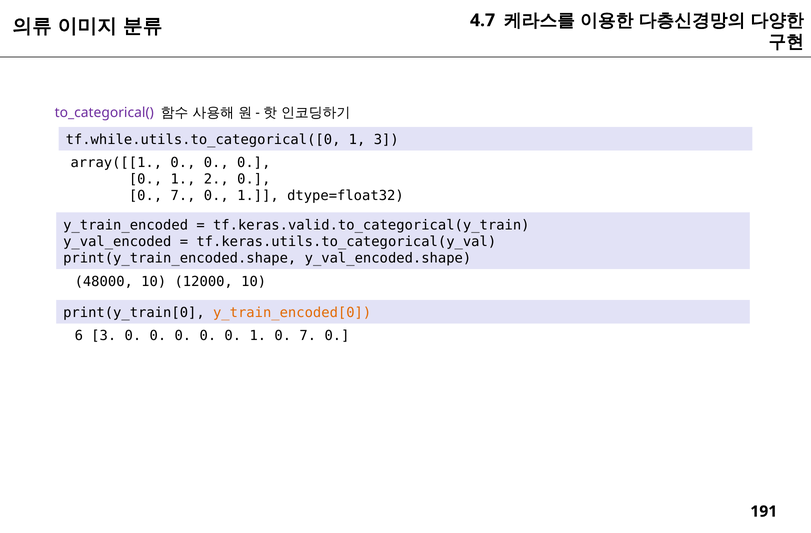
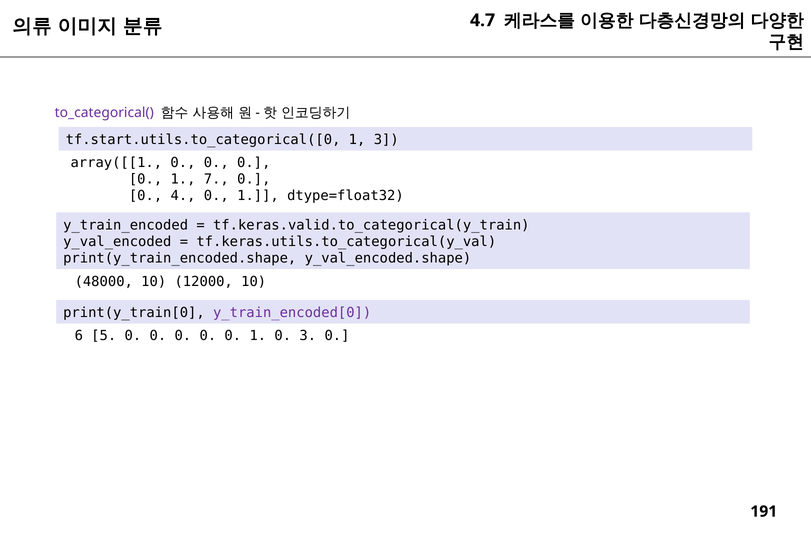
tf.while.utils.to_categorical([0: tf.while.utils.to_categorical([0 -> tf.start.utils.to_categorical([0 (203, 140)
2: 2 -> 7 (216, 179)
7: 7 -> 4 (183, 196)
y_train_encoded[0 colour: orange -> purple (292, 313)
6 3: 3 -> 5 (104, 336)
1 0 7: 7 -> 3 (308, 336)
